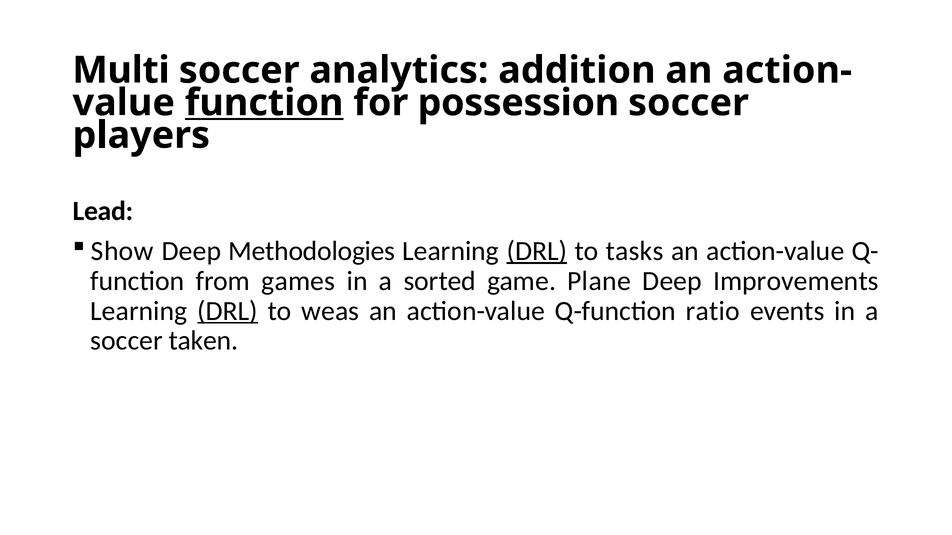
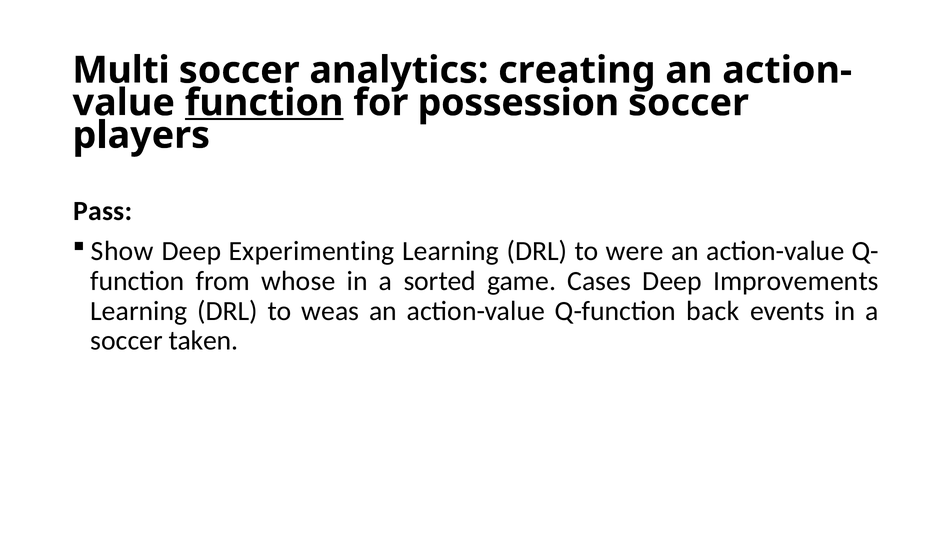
addition: addition -> creating (577, 70)
Lead: Lead -> Pass (103, 211)
Methodologies: Methodologies -> Experimenting (312, 251)
DRL underline: present -> none (537, 251)
tasks: tasks -> were (635, 251)
games: games -> whose (298, 281)
Plane: Plane -> Cases (599, 281)
DRL underline: present -> none (228, 311)
ratio: ratio -> back (713, 311)
